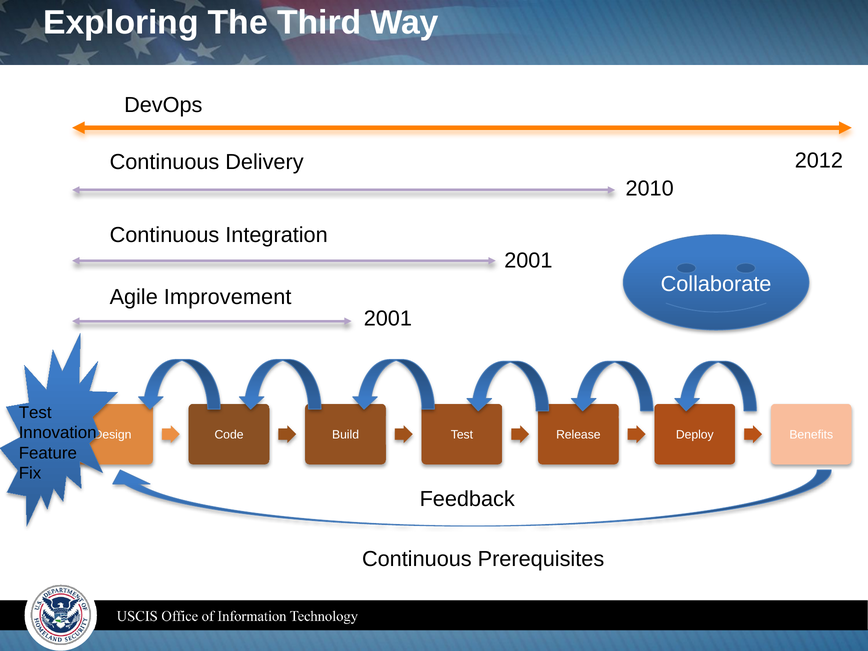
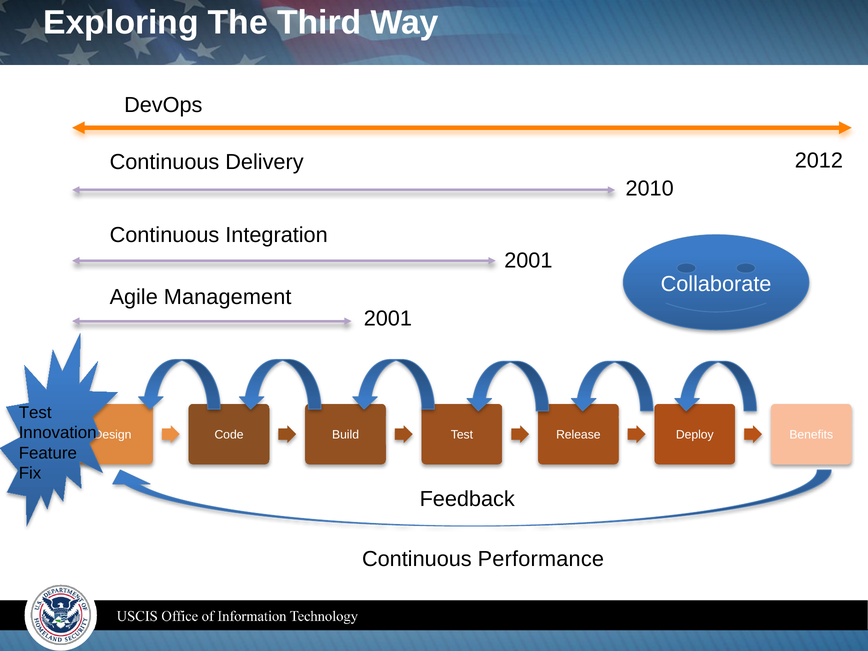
Improvement: Improvement -> Management (228, 297)
Prerequisites: Prerequisites -> Performance (541, 559)
